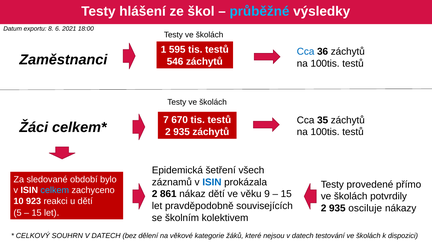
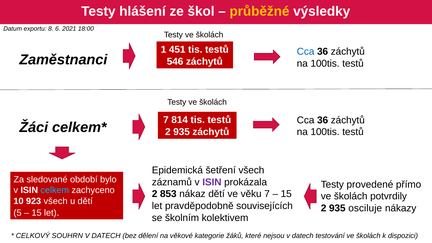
průběžné colour: light blue -> yellow (259, 12)
595: 595 -> 451 (177, 50)
670: 670 -> 814 (180, 120)
35: 35 -> 36 (323, 120)
ISIN colour: blue -> purple (212, 182)
861: 861 -> 853 (168, 194)
věku 9: 9 -> 7 (267, 194)
923 reakci: reakci -> všech (56, 201)
